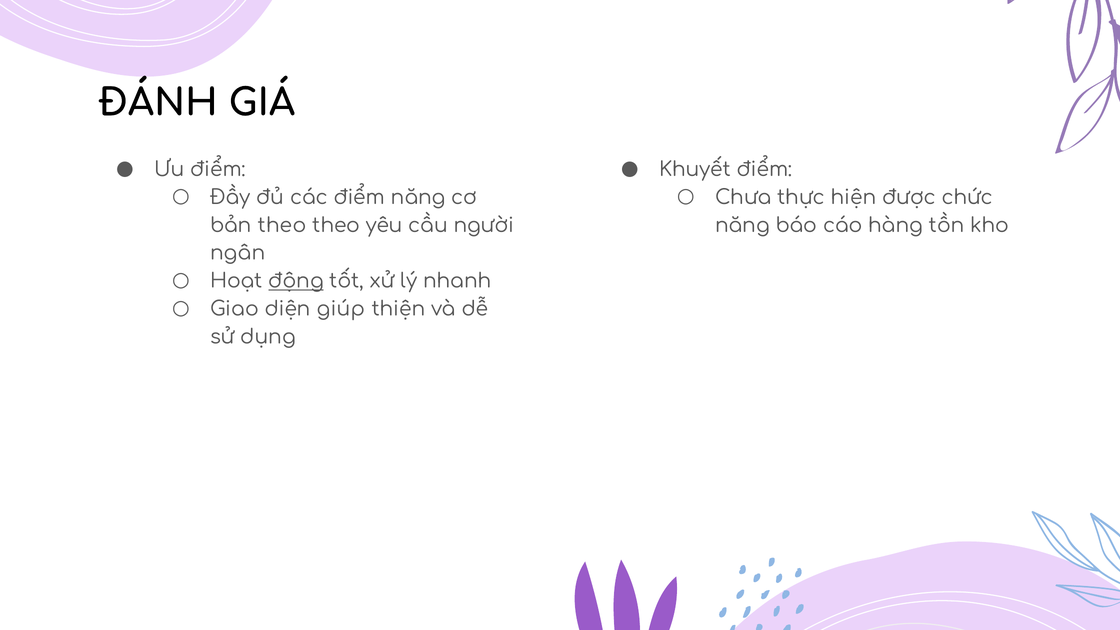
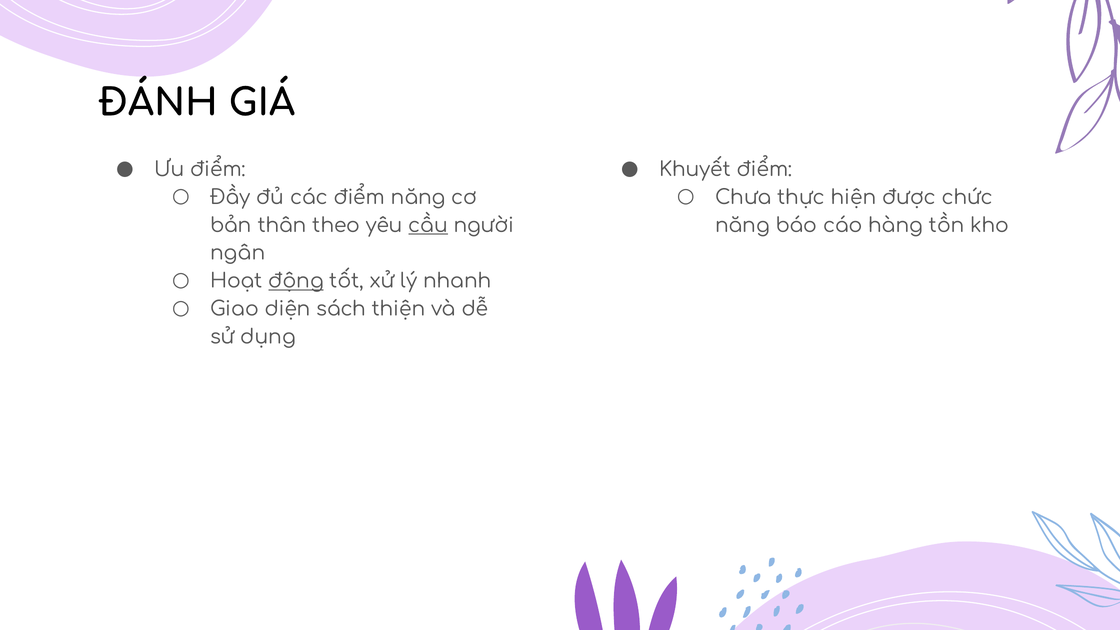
bản theo: theo -> thân (282, 225)
cầu underline: none -> present (428, 225)
giúp: giúp -> sách (341, 309)
